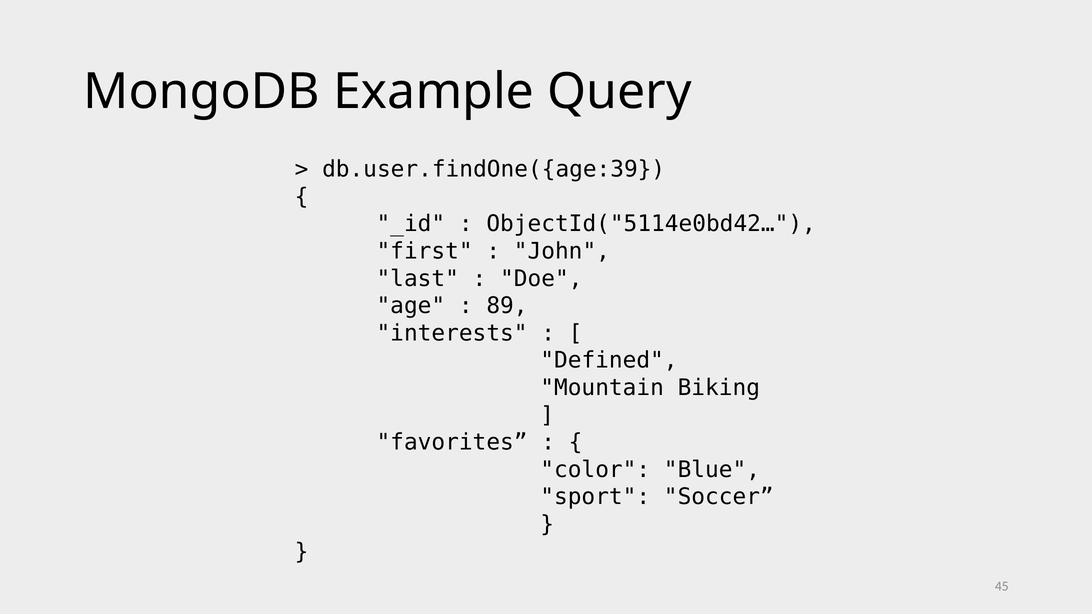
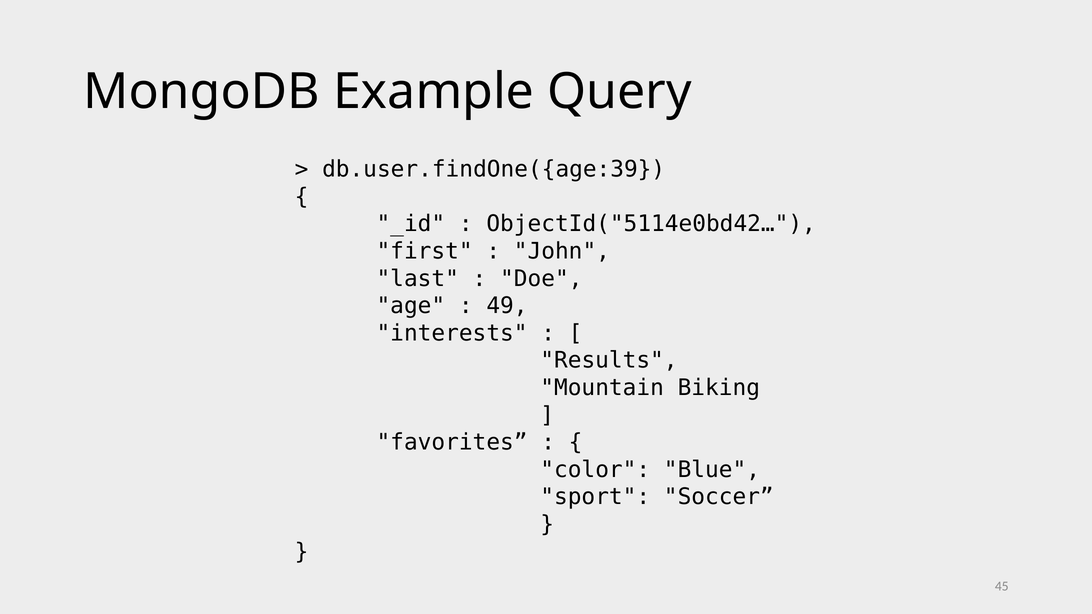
89: 89 -> 49 (507, 306)
Defined: Defined -> Results (609, 361)
